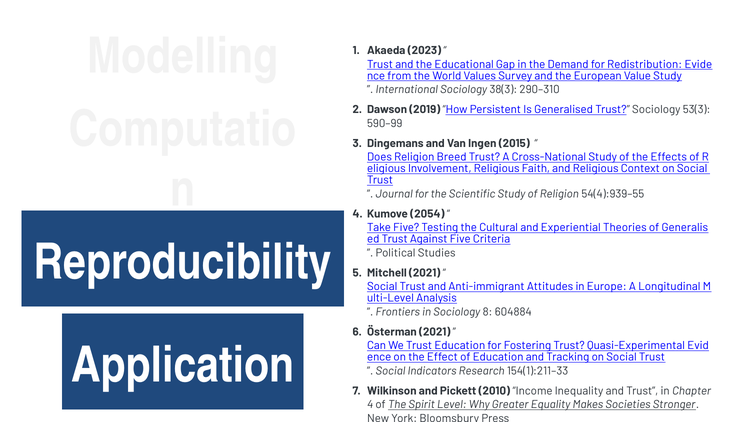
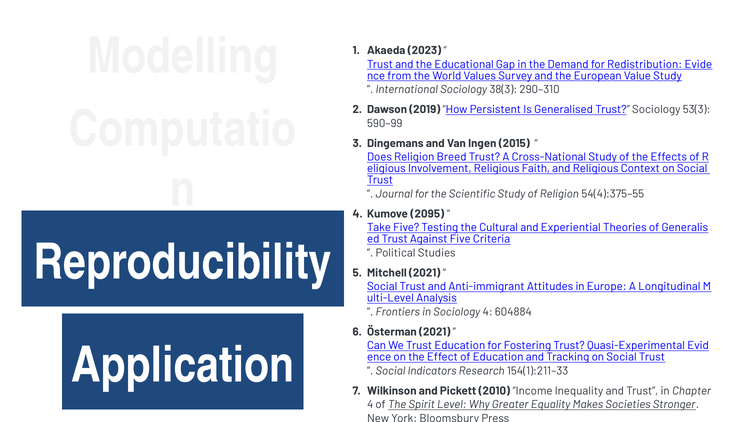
54(4):939–55: 54(4):939–55 -> 54(4):375–55 (613, 194)
2054: 2054 -> 2095 (427, 214)
Sociology 8: 8 -> 4 (488, 312)
